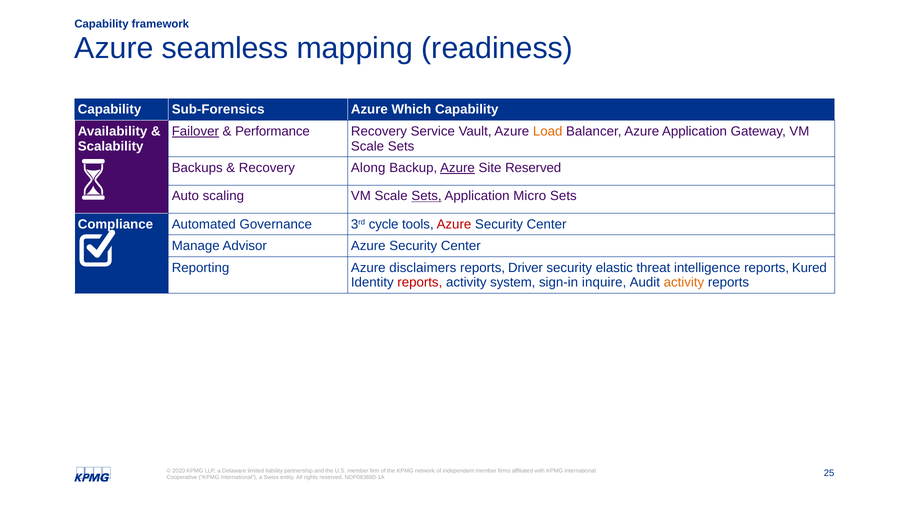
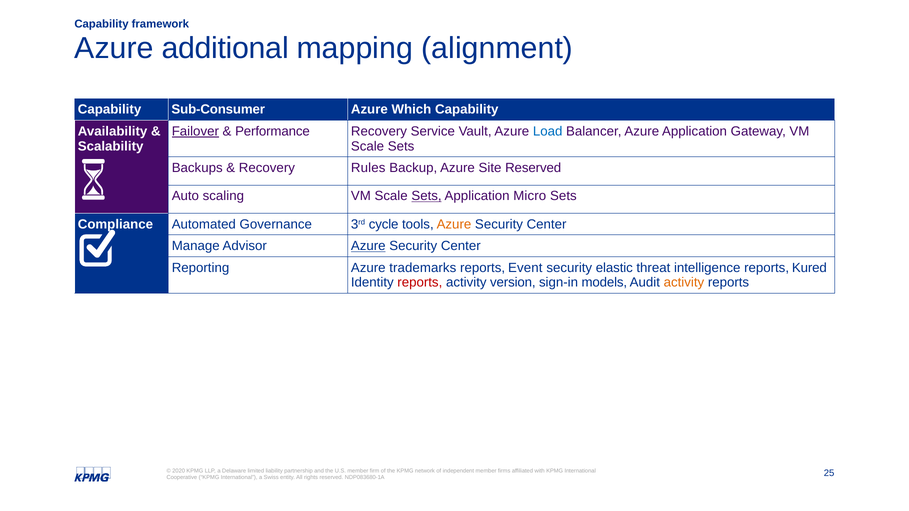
seamless: seamless -> additional (225, 48)
readiness: readiness -> alignment (497, 48)
Sub-Forensics: Sub-Forensics -> Sub-Consumer (218, 110)
Load colour: orange -> blue (548, 131)
Along: Along -> Rules (368, 168)
Azure underline: present -> none (457, 168)
Azure colour: red -> orange (454, 224)
Azure underline: none -> present (368, 246)
disclaimers: disclaimers -> trademarks (423, 268)
Driver: Driver -> Event (525, 268)
system: system -> version (513, 283)
inquire: inquire -> models (604, 283)
